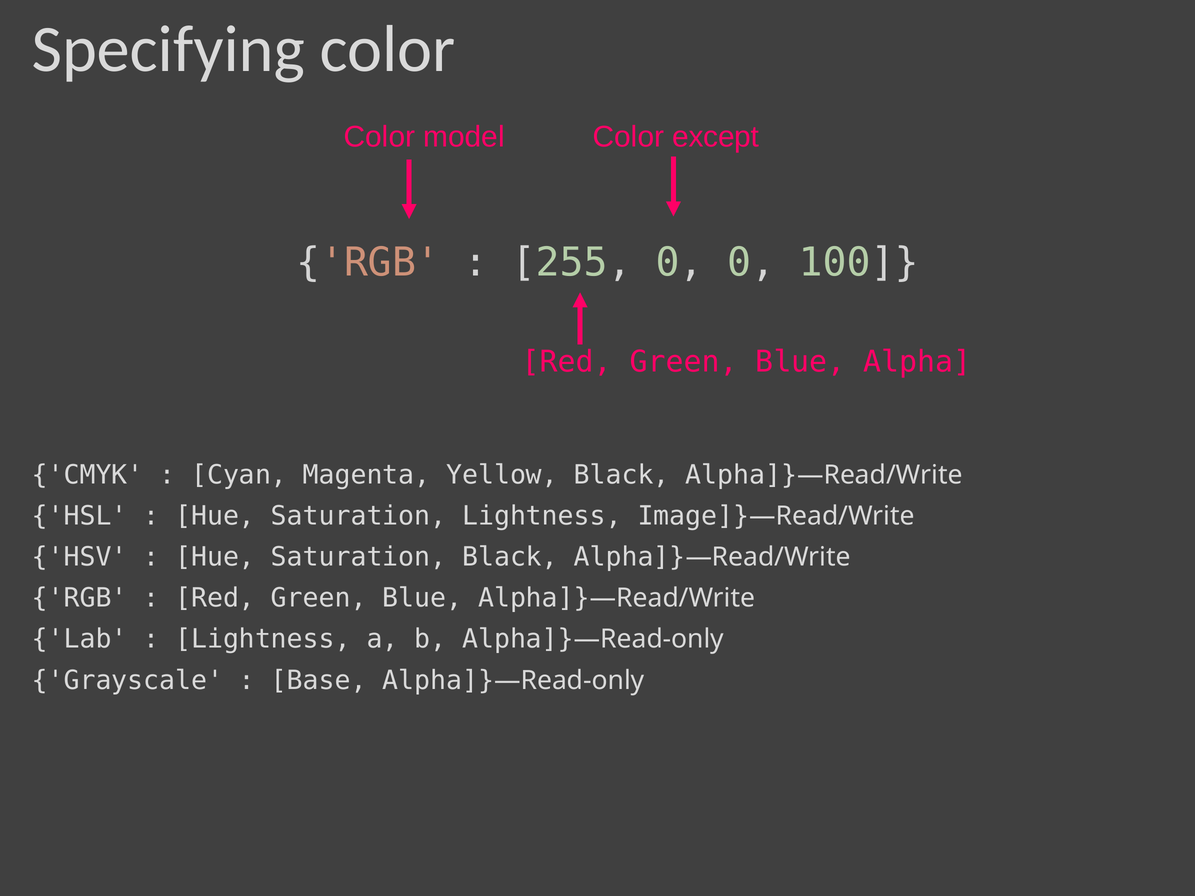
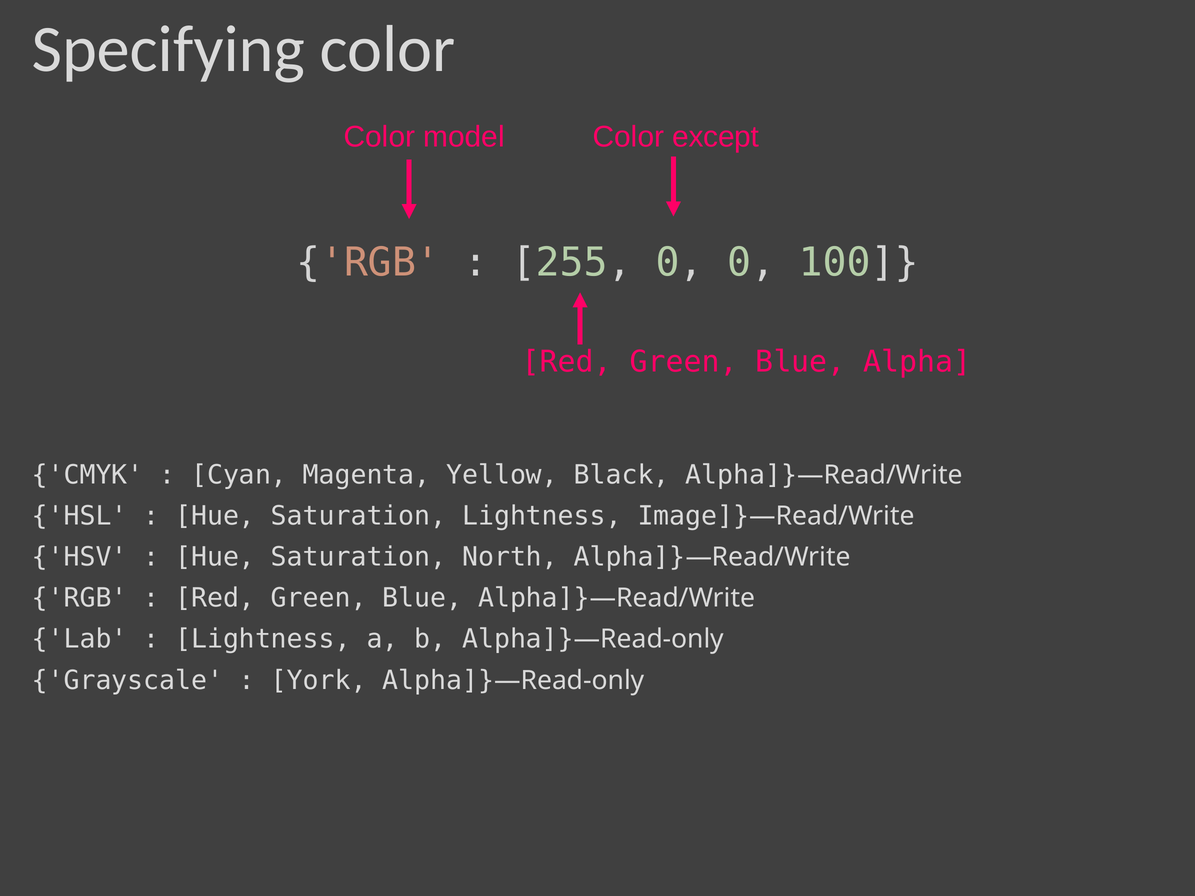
Saturation Black: Black -> North (510, 557)
Base: Base -> York (319, 680)
